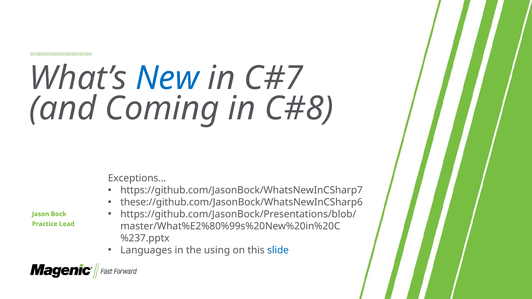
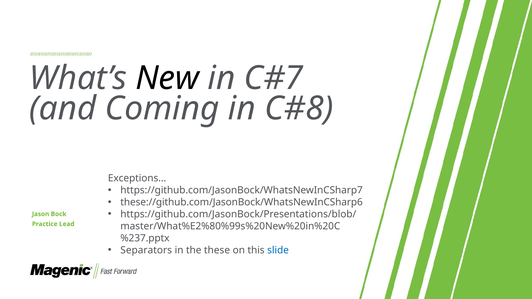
New colour: blue -> black (167, 78)
Languages: Languages -> Separators (146, 250)
using: using -> these (217, 250)
